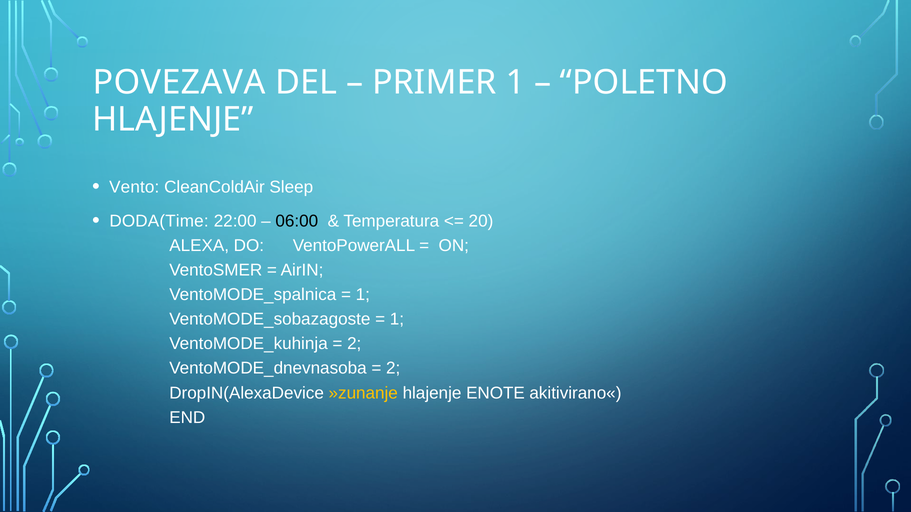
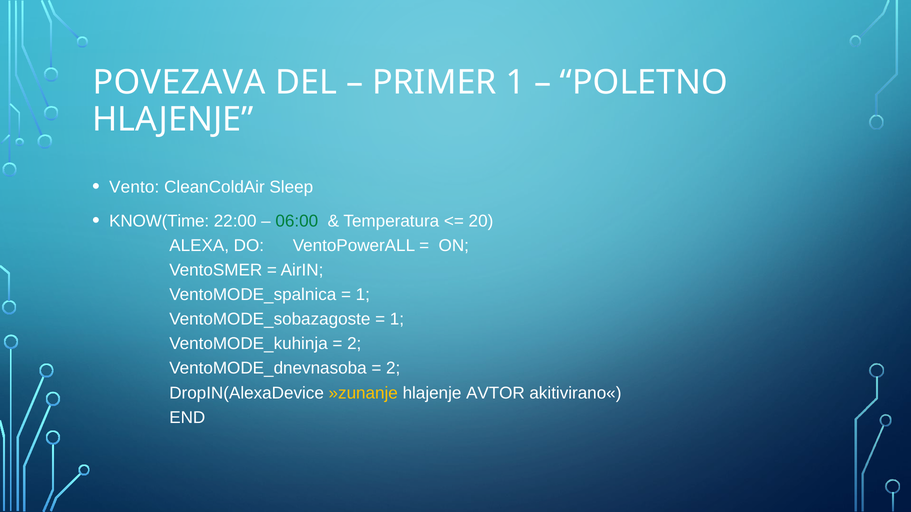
DODA(Time: DODA(Time -> KNOW(Time (159, 221)
06:00 colour: black -> green (297, 221)
ENOTE: ENOTE -> AVTOR (495, 393)
